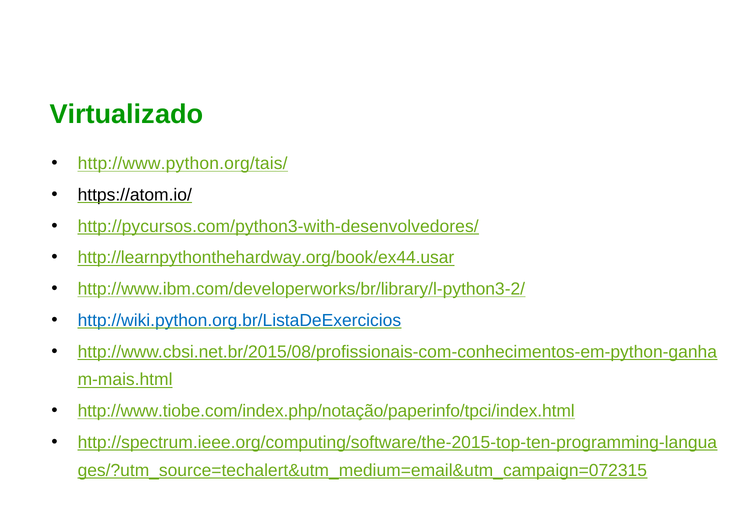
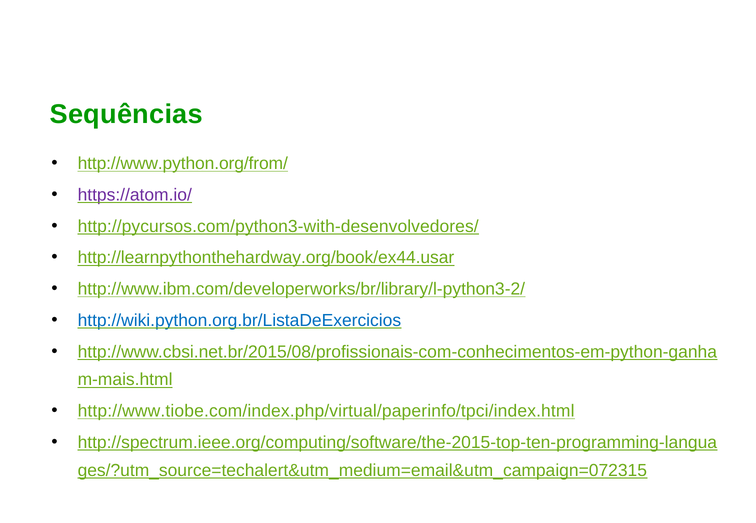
Virtualizado: Virtualizado -> Sequências (126, 115)
http://www.python.org/tais/: http://www.python.org/tais/ -> http://www.python.org/from/ (183, 164)
https://atom.io/ colour: black -> purple (135, 195)
http://www.tiobe.com/index.php/notação/paperinfo/tpci/index.html: http://www.tiobe.com/index.php/notação/paperinfo/tpci/index.html -> http://www.tiobe.com/index.php/virtual/paperinfo/tpci/index.html (326, 412)
